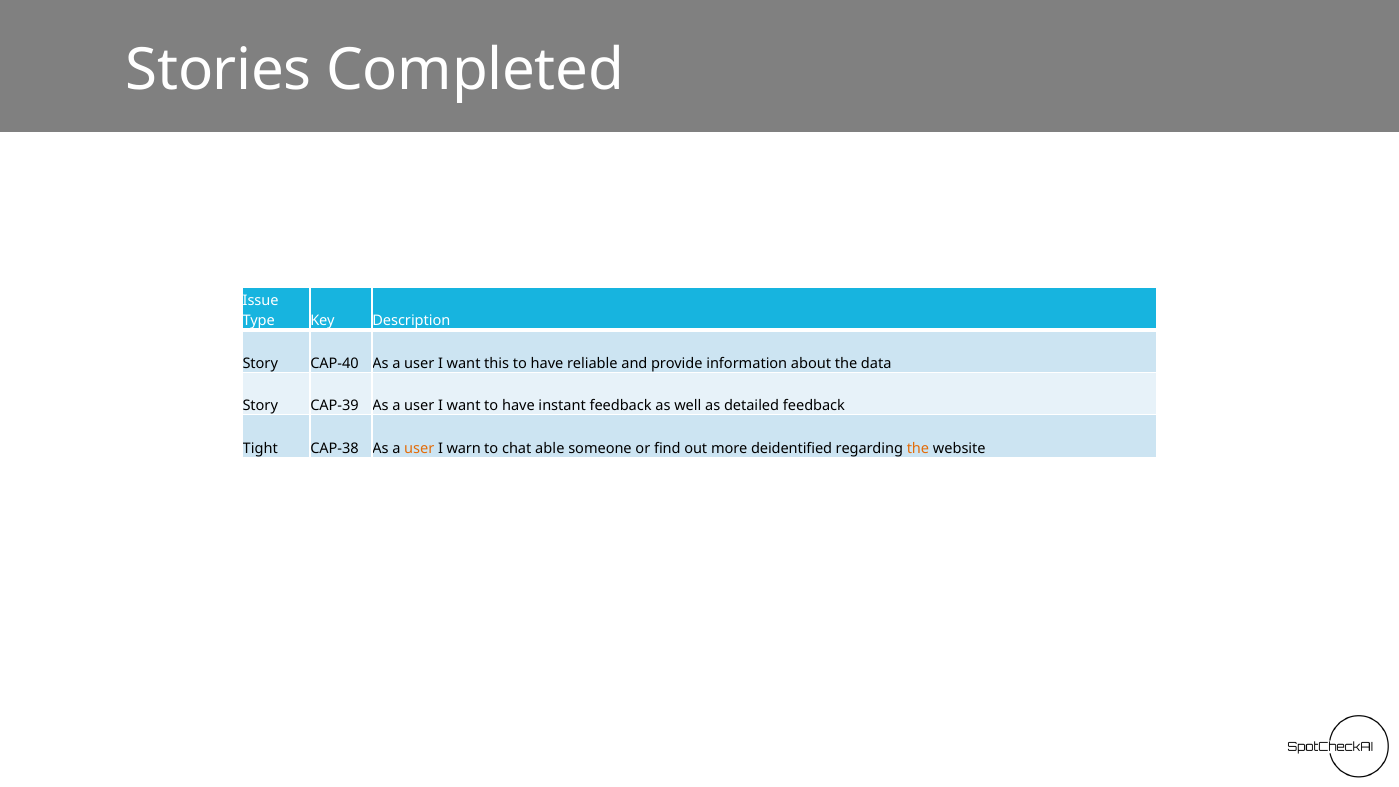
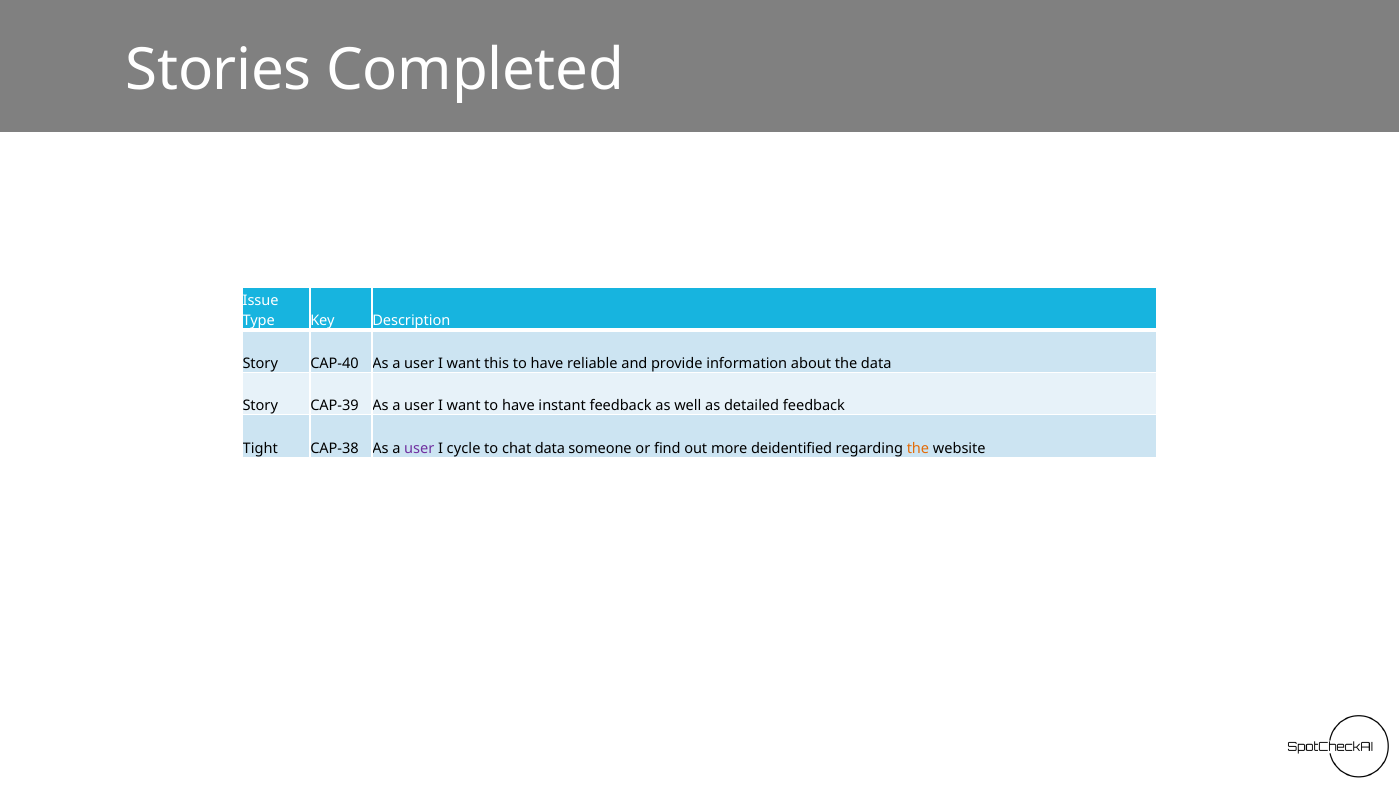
user colour: orange -> purple (419, 448)
warn: warn -> cycle (464, 448)
chat able: able -> data (550, 448)
